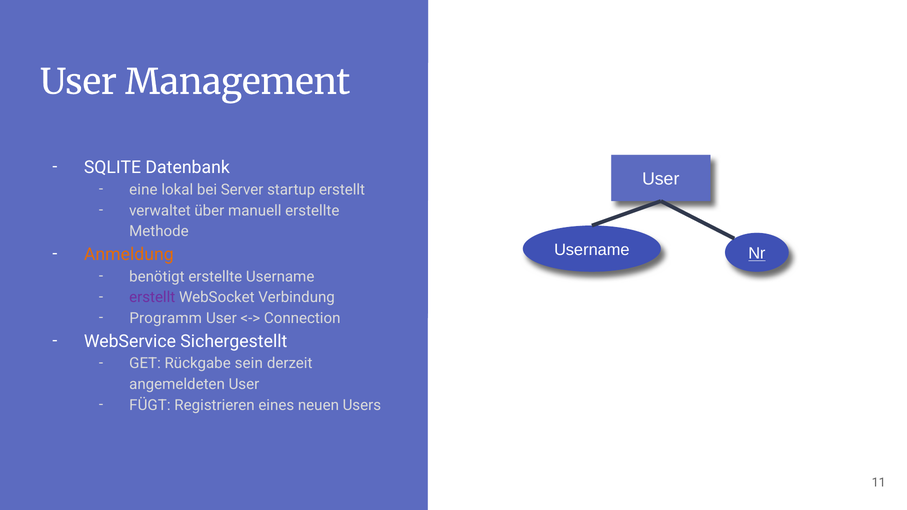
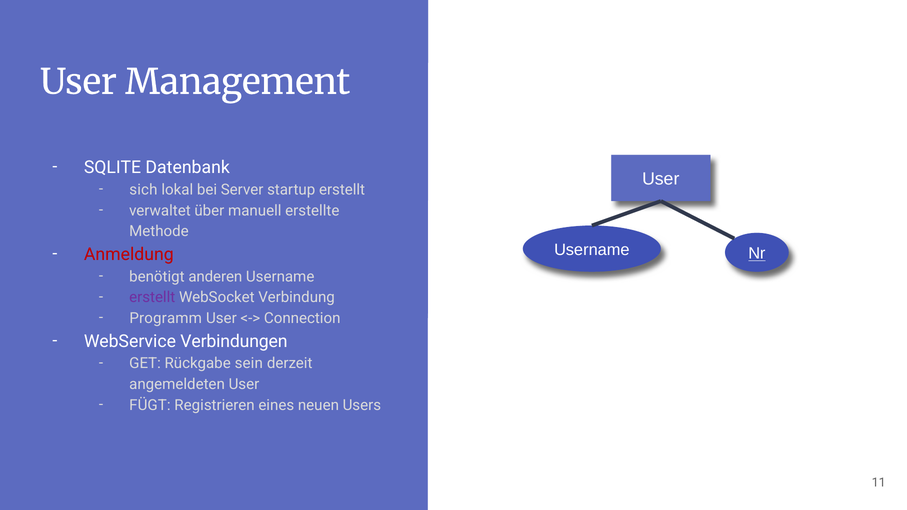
eine: eine -> sich (143, 190)
Anmeldung colour: orange -> red (129, 255)
benötigt erstellte: erstellte -> anderen (215, 277)
Sichergestellt: Sichergestellt -> Verbindungen (234, 341)
